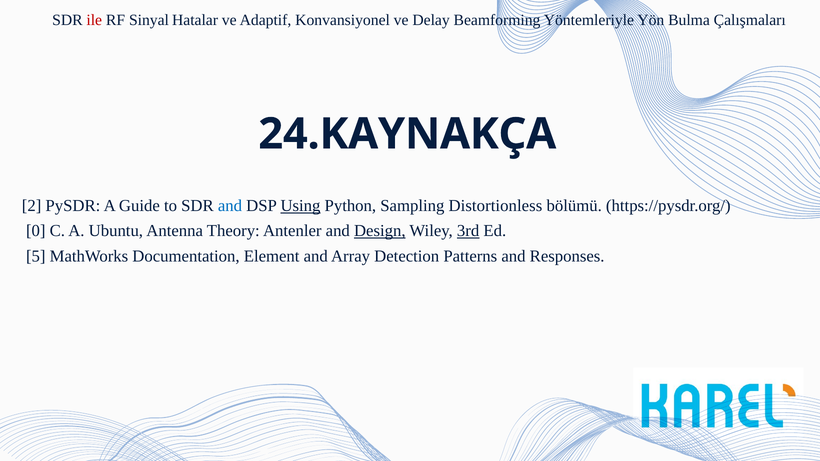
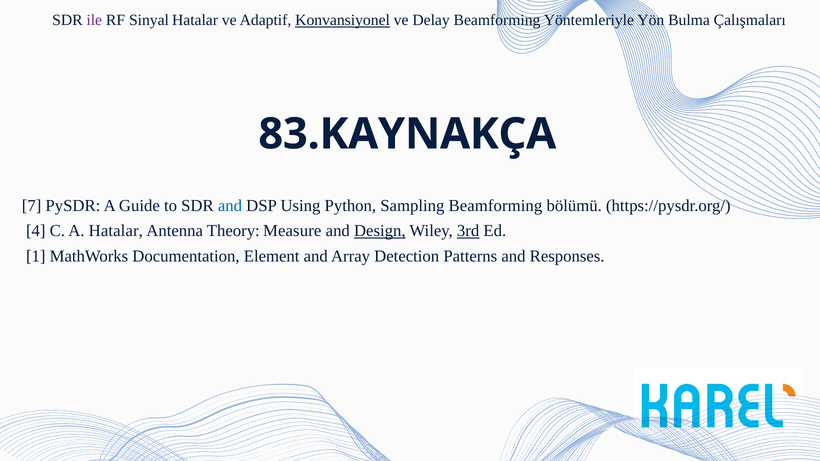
ile colour: red -> purple (94, 20)
Konvansiyonel underline: none -> present (343, 20)
24.KAYNAKÇA: 24.KAYNAKÇA -> 83.KAYNAKÇA (407, 134)
2: 2 -> 7 (32, 206)
Using underline: present -> none (300, 206)
Sampling Distortionless: Distortionless -> Beamforming (495, 206)
0: 0 -> 4 (36, 231)
A Ubuntu: Ubuntu -> Hatalar (116, 231)
Antenler: Antenler -> Measure (292, 231)
5: 5 -> 1 (36, 256)
